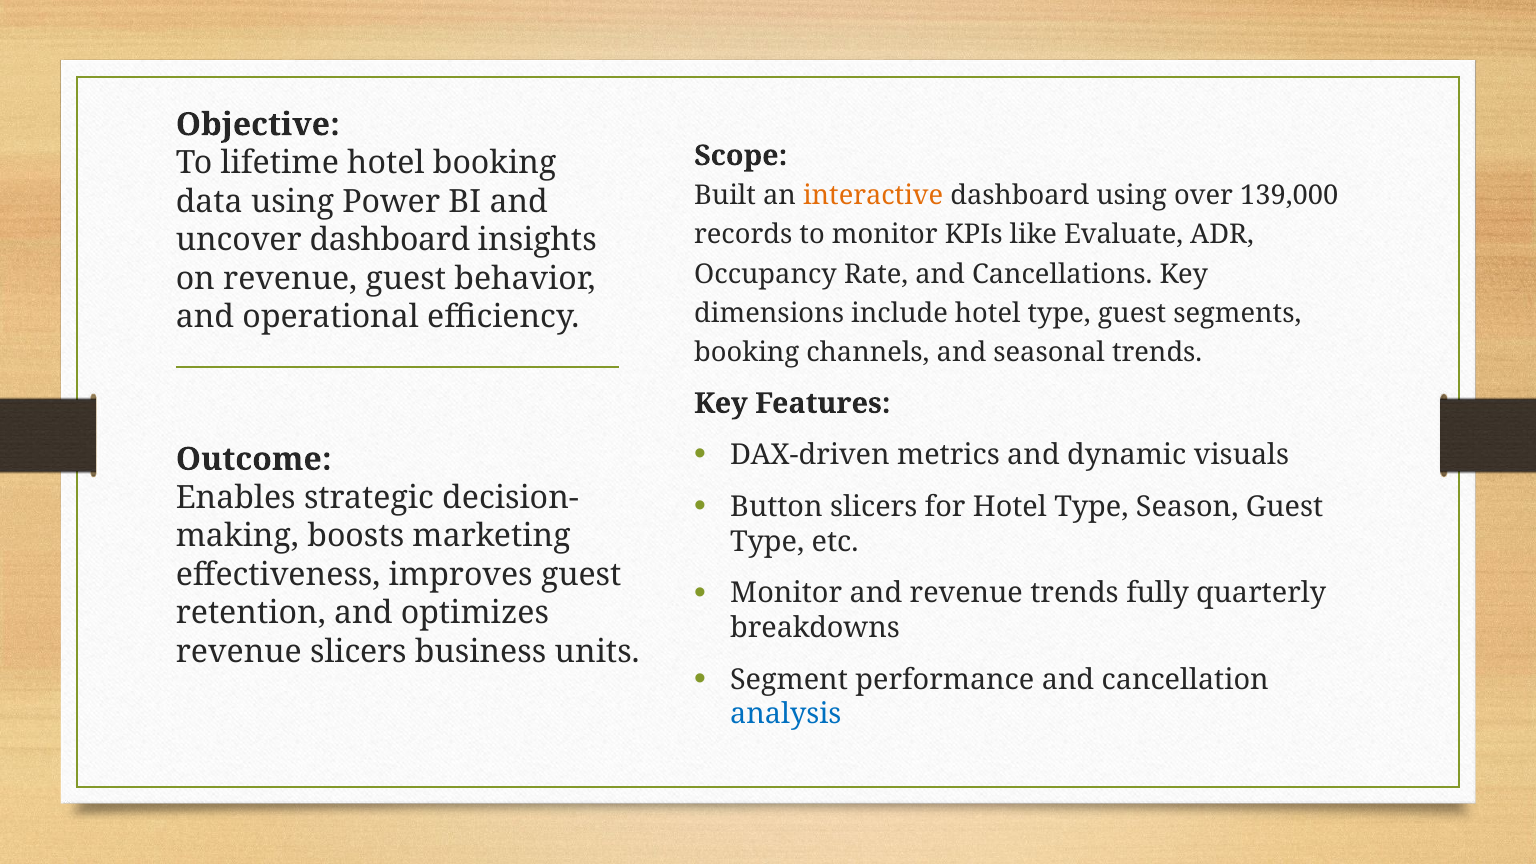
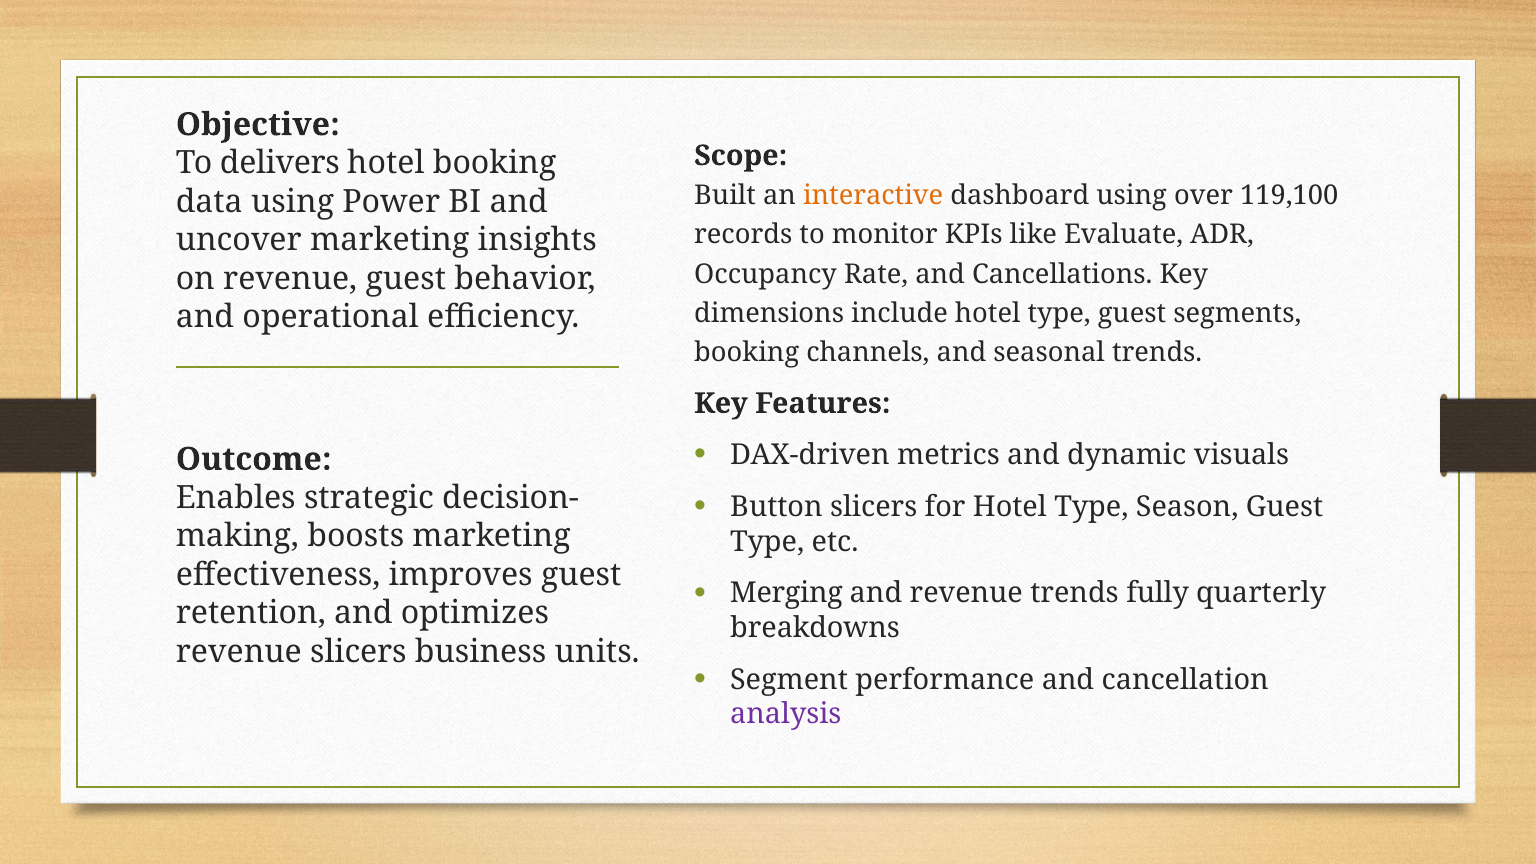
lifetime: lifetime -> delivers (280, 163)
139,000: 139,000 -> 119,100 (1289, 196)
uncover dashboard: dashboard -> marketing (390, 240)
Monitor: Monitor -> Merging (786, 593)
analysis colour: blue -> purple (786, 714)
